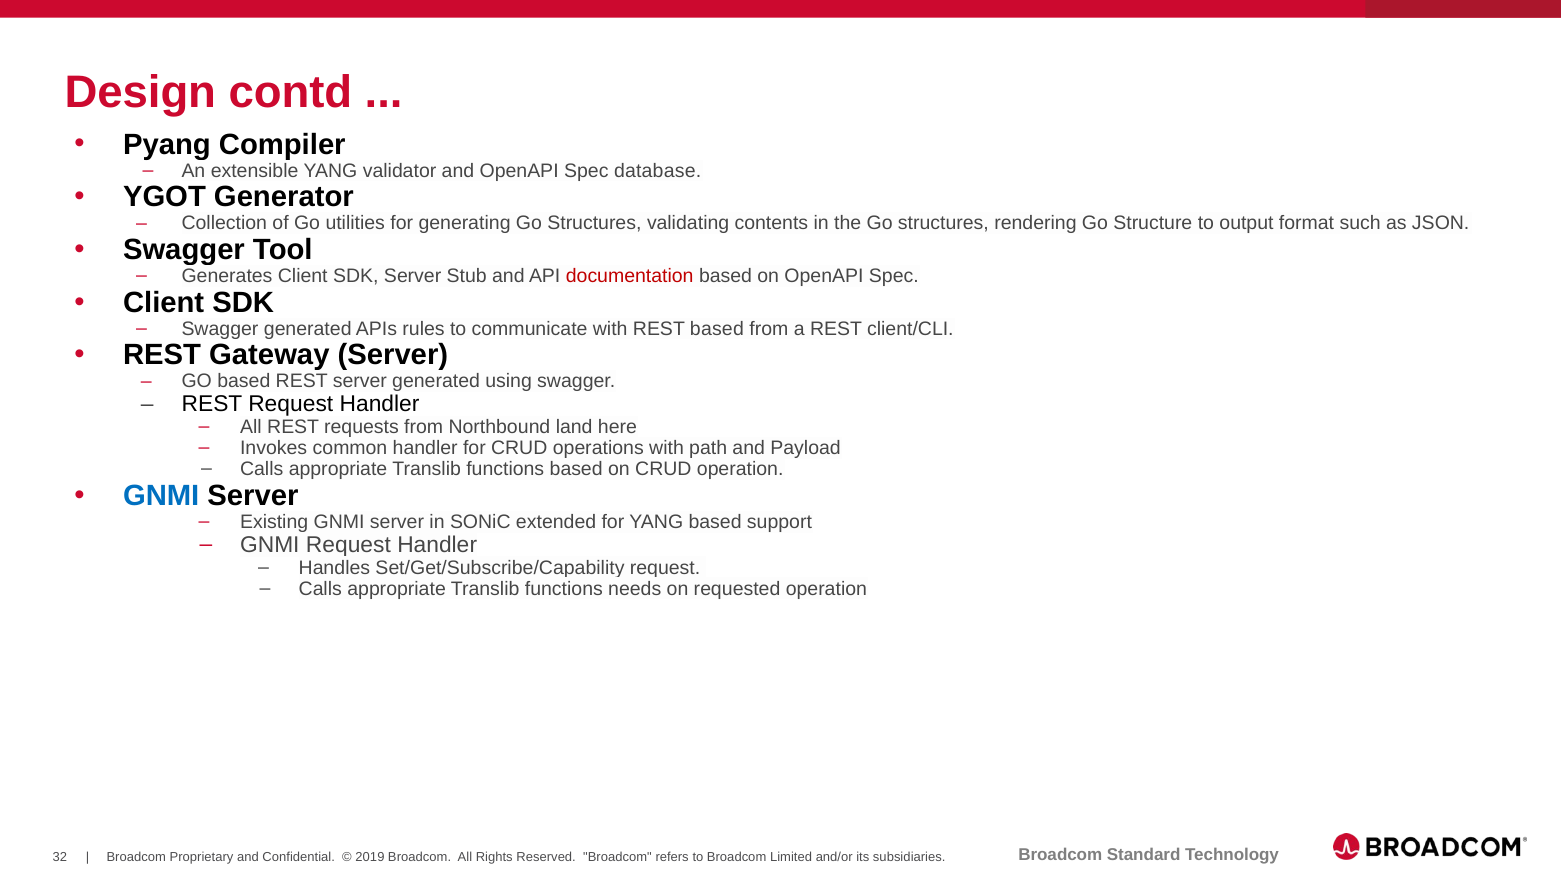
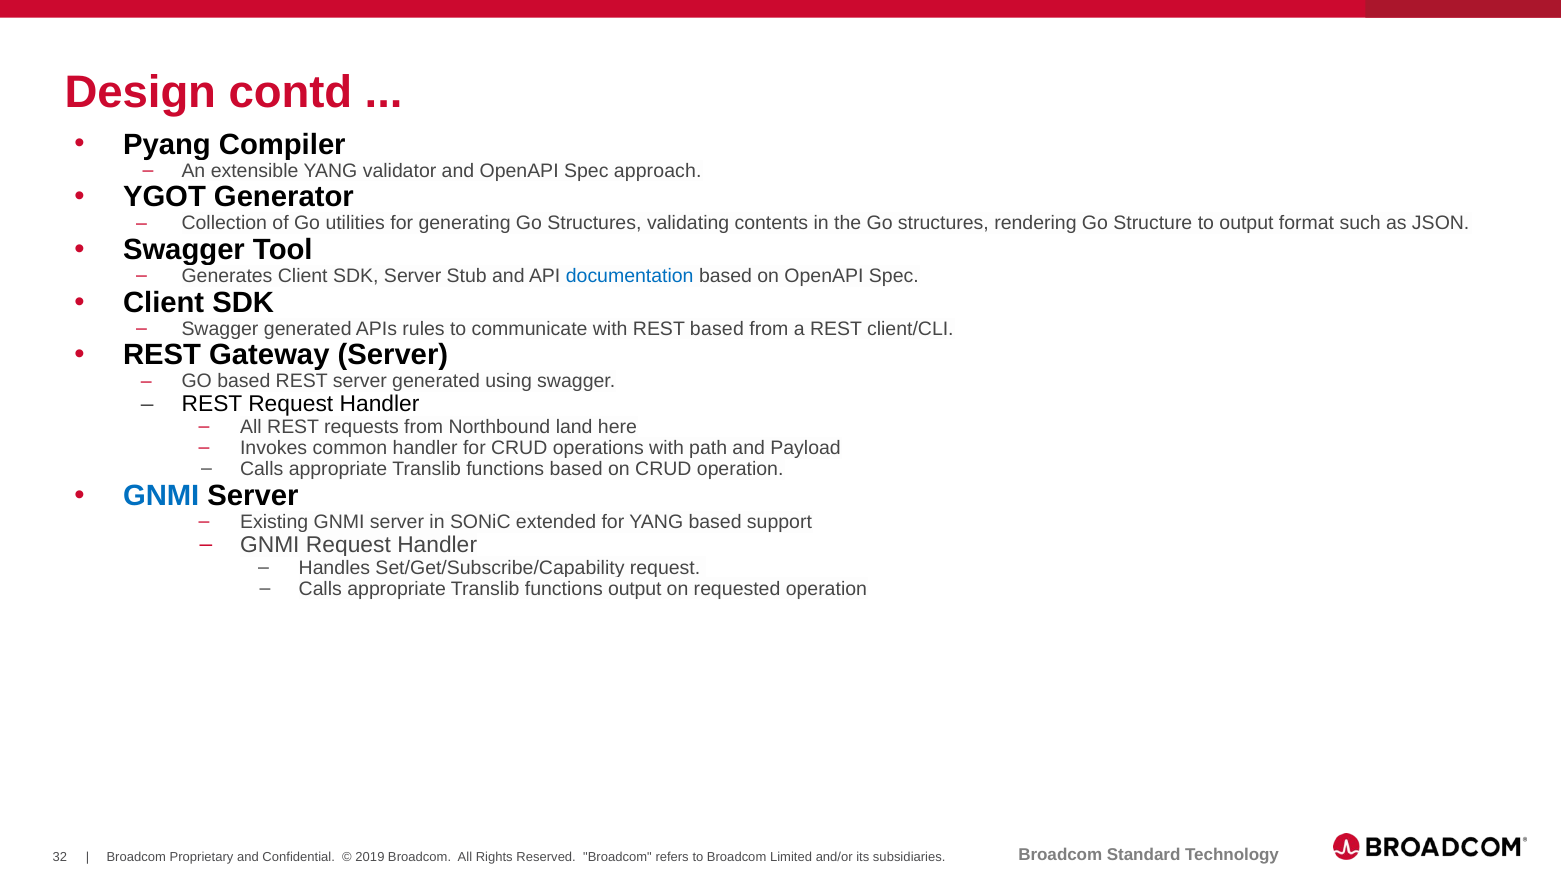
database: database -> approach (658, 171)
documentation colour: red -> blue (630, 276)
functions needs: needs -> output (635, 589)
